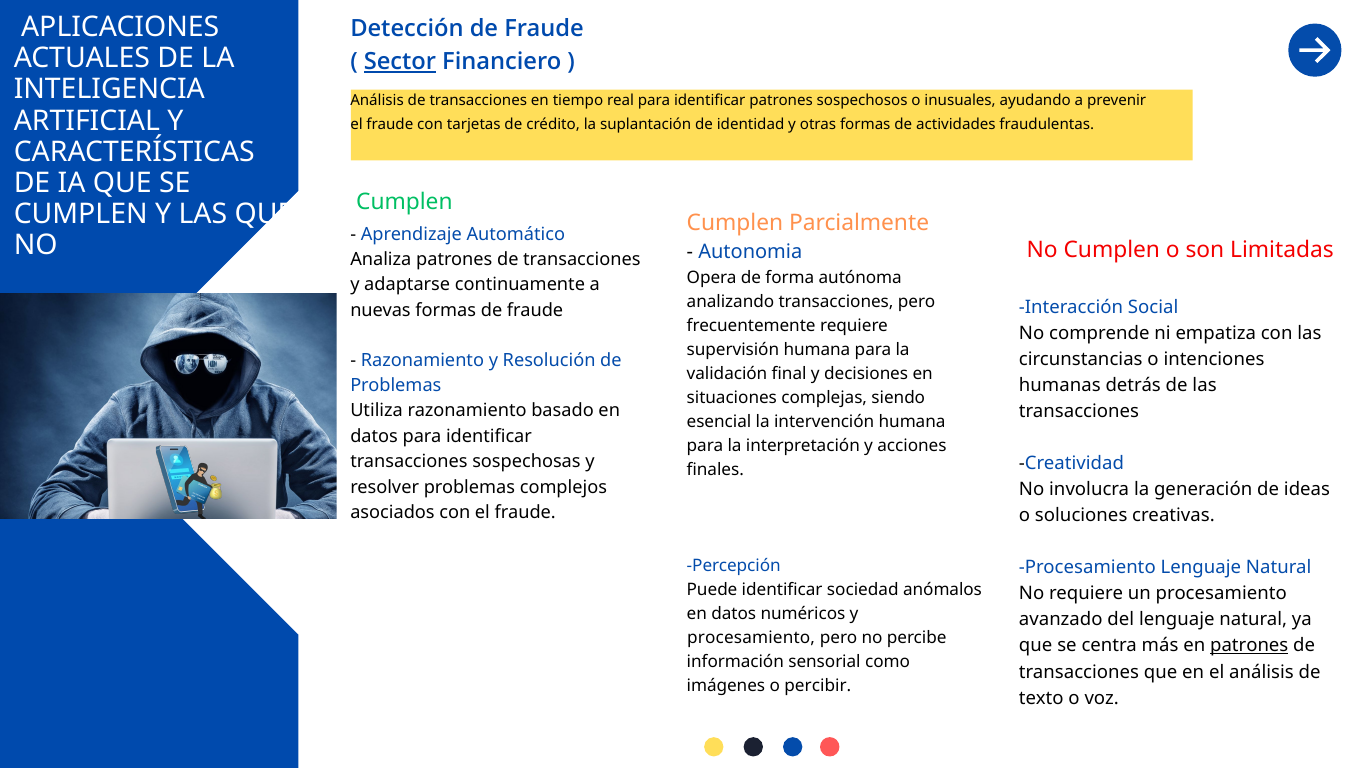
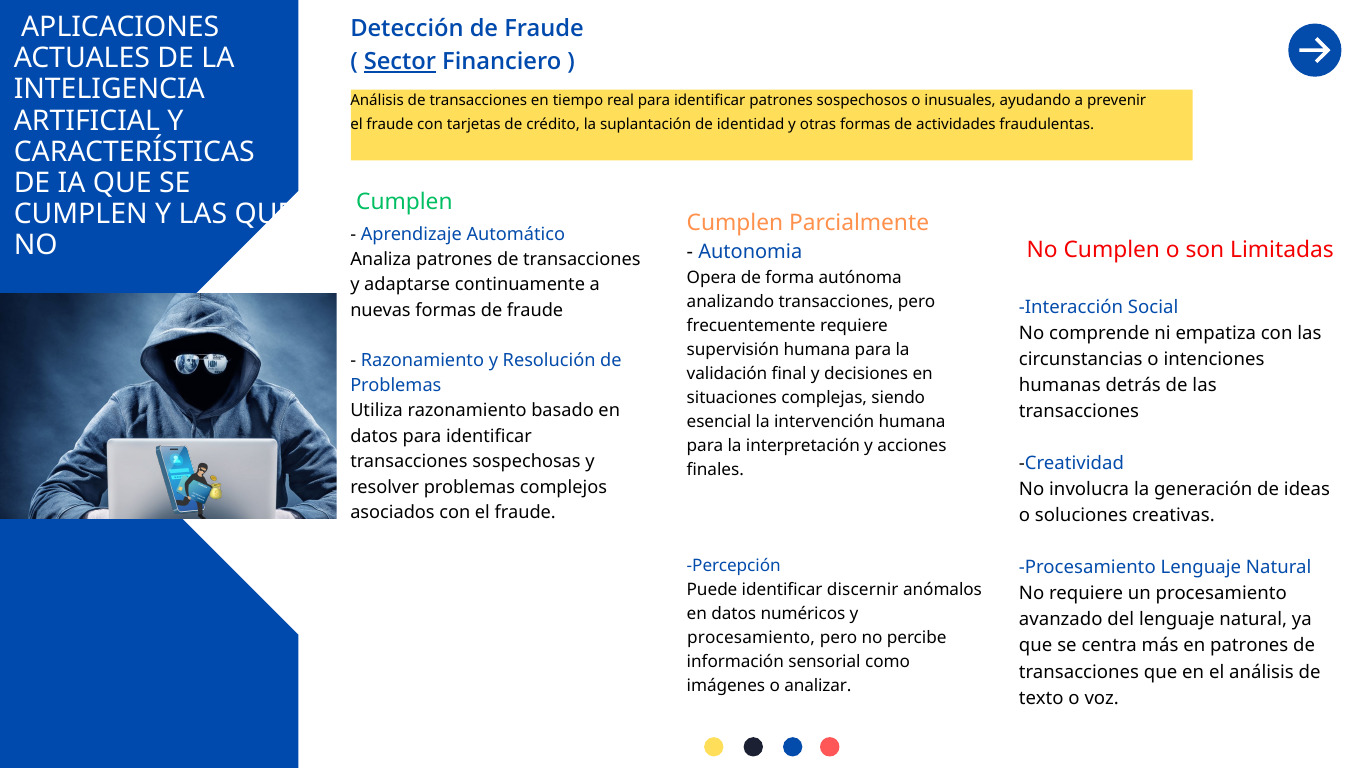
sociedad: sociedad -> discernir (863, 589)
patrones underline: present -> none (1249, 646)
percibir: percibir -> analizar (818, 685)
